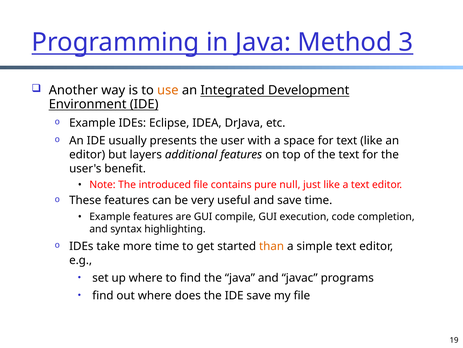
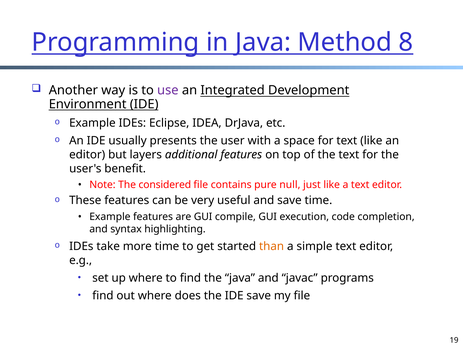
3: 3 -> 8 (406, 42)
use colour: orange -> purple (168, 90)
introduced: introduced -> considered (165, 184)
